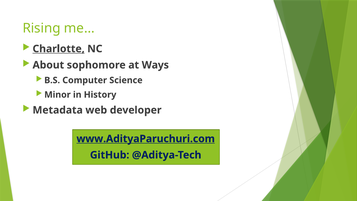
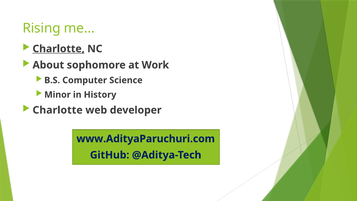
Ways: Ways -> Work (155, 65)
Metadata: Metadata -> Charlotte (58, 110)
www.AdityaParuchuri.com underline: present -> none (146, 139)
